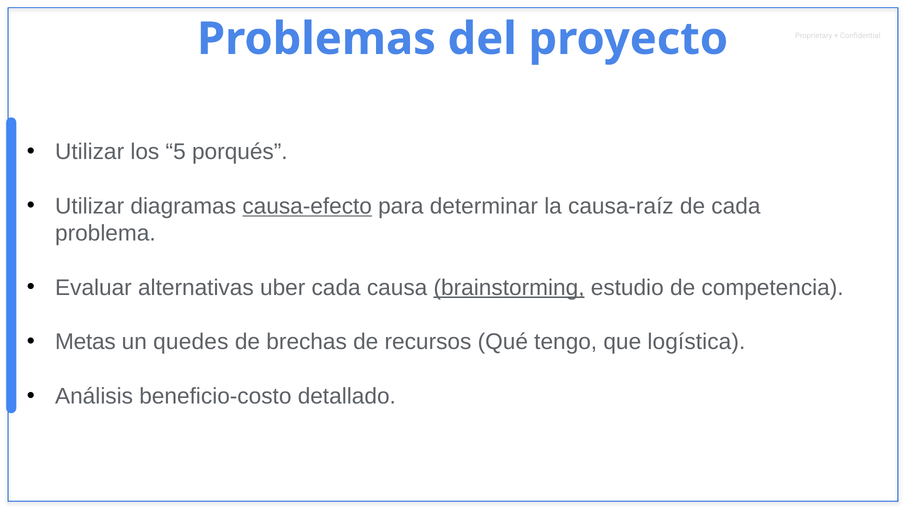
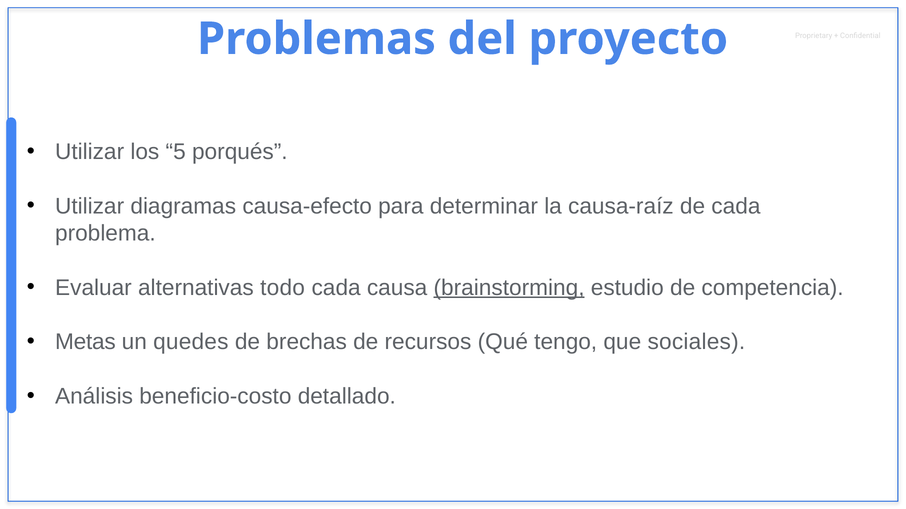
causa-efecto underline: present -> none (307, 207)
uber: uber -> todo (283, 288)
logística: logística -> sociales (696, 342)
